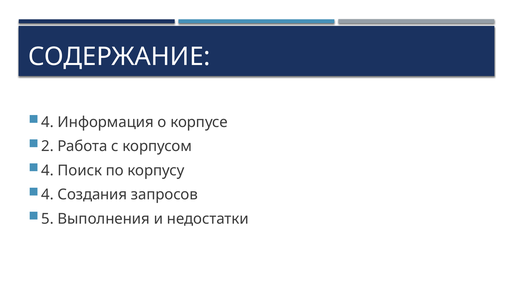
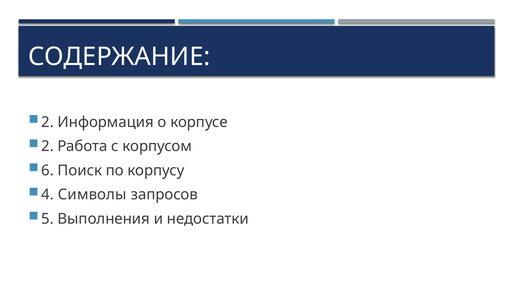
4: 4 -> 2 (47, 122)
4: 4 -> 6 (47, 170)
Создания: Создания -> Символы (92, 194)
